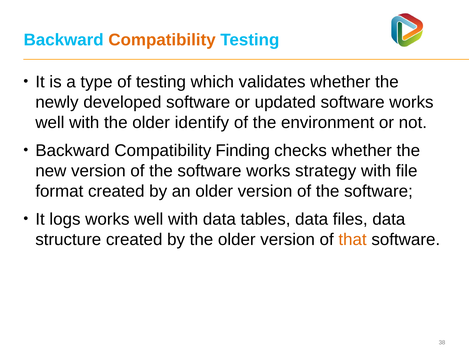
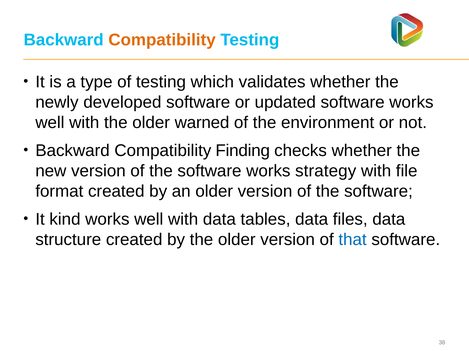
identify: identify -> warned (202, 123)
logs: logs -> kind (65, 220)
that colour: orange -> blue (353, 240)
